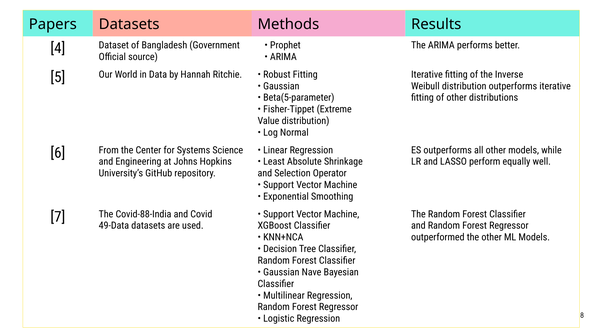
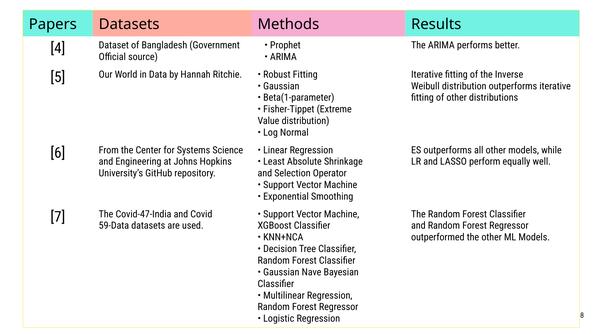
Beta(5-parameter: Beta(5-parameter -> Beta(1-parameter (299, 98)
Covid-88-India: Covid-88-India -> Covid-47-India (143, 214)
49-Data: 49-Data -> 59-Data (114, 226)
